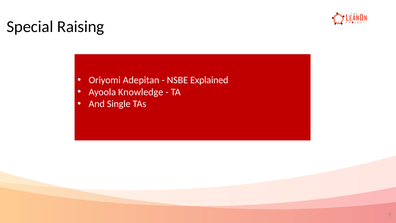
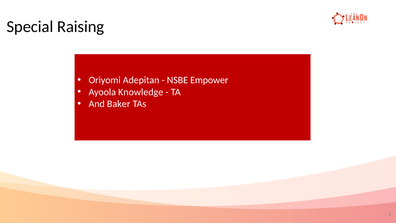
Explained: Explained -> Empower (209, 80)
Single: Single -> Baker (119, 104)
